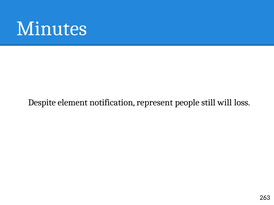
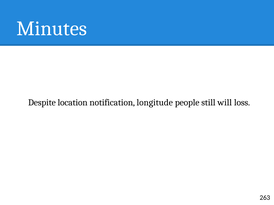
element: element -> location (73, 103)
represent: represent -> longitude (155, 103)
